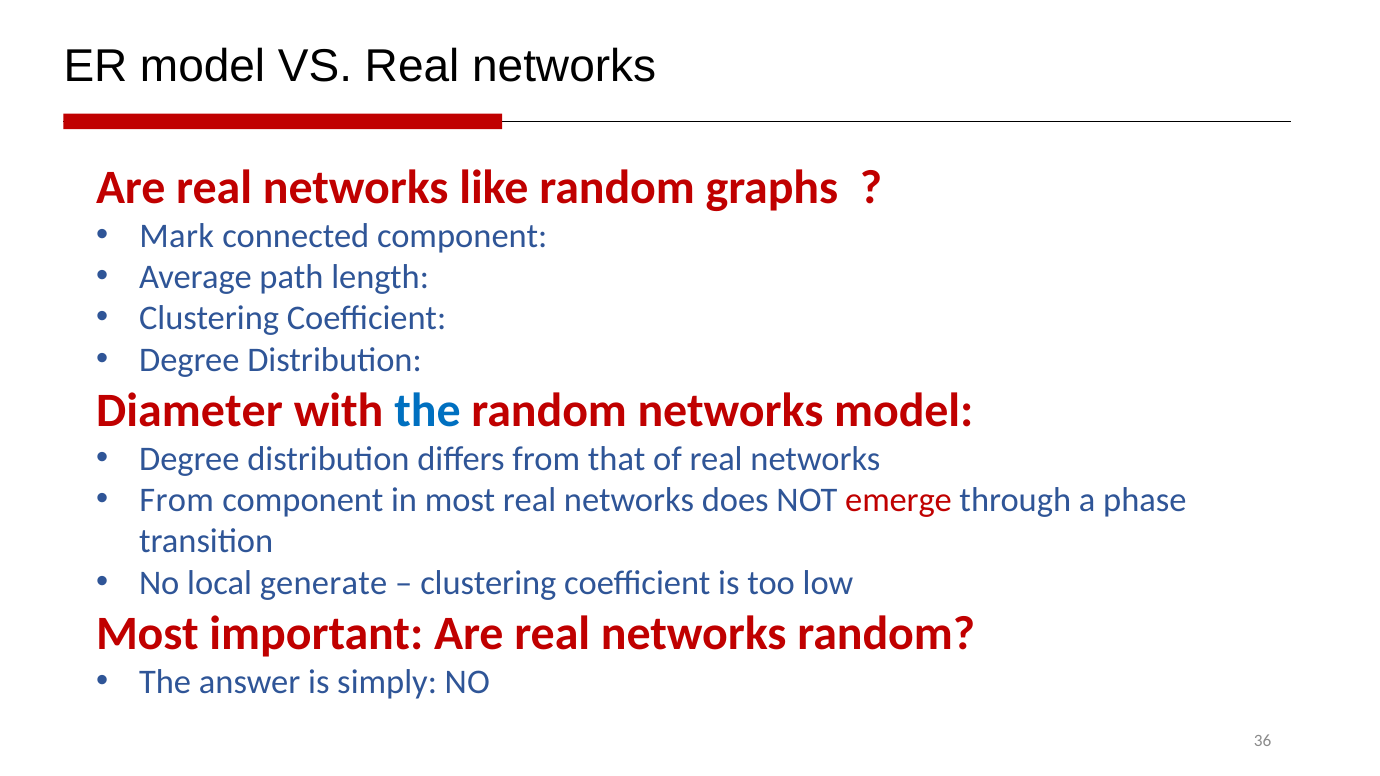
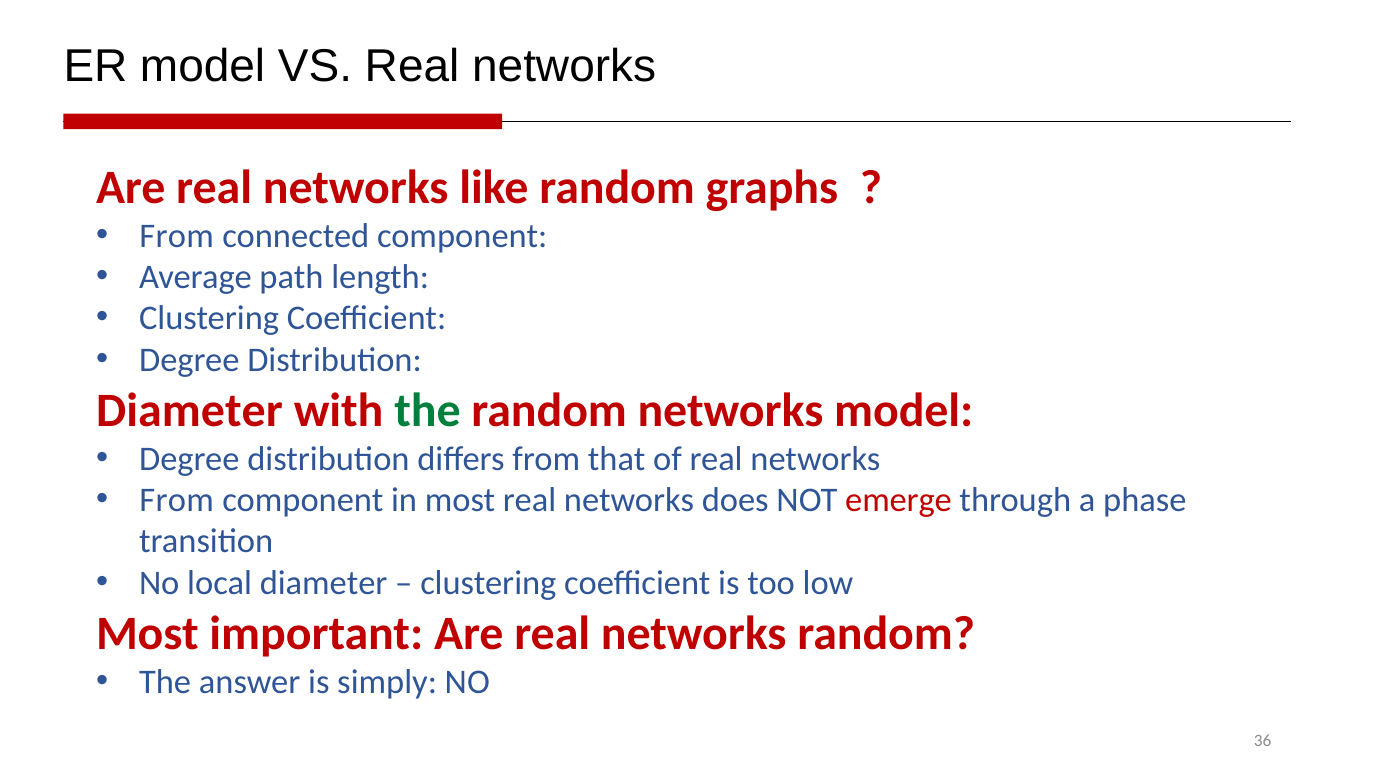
Mark: Mark -> From (177, 236)
the colour: blue -> green (427, 410)
local generate: generate -> diameter (324, 583)
